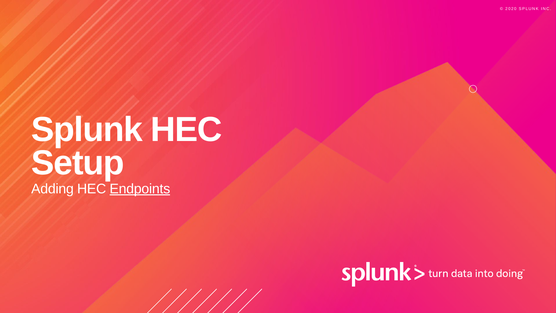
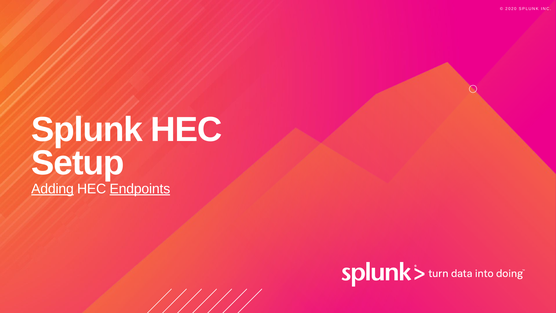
Adding underline: none -> present (53, 189)
